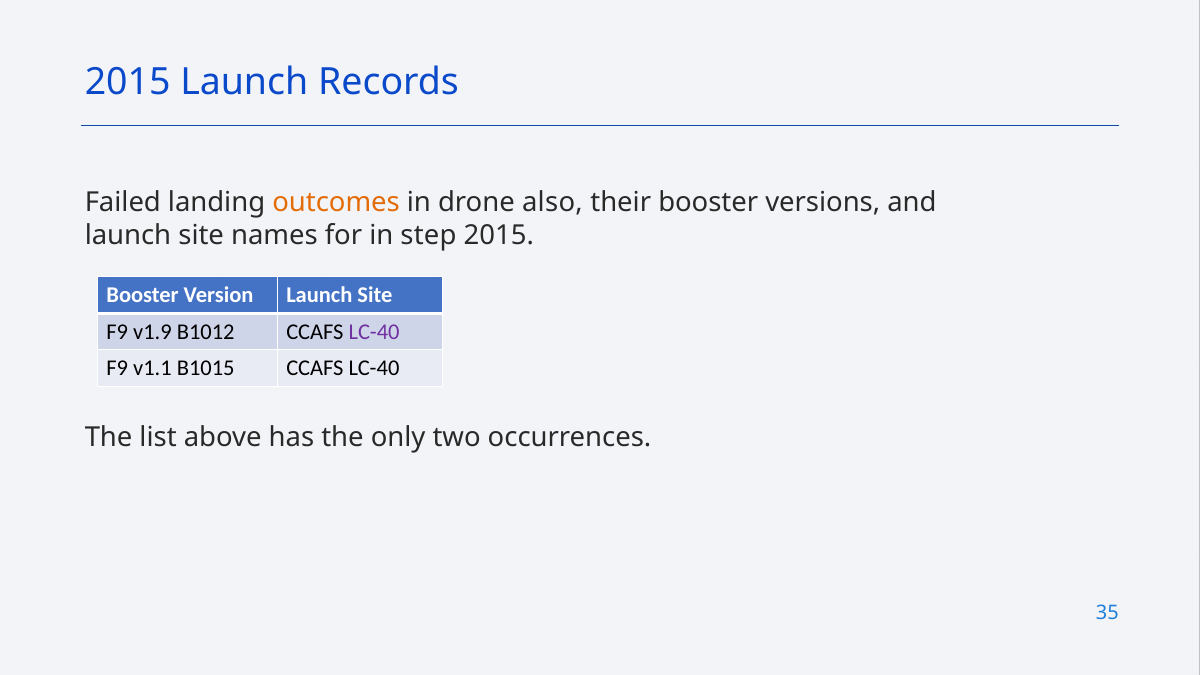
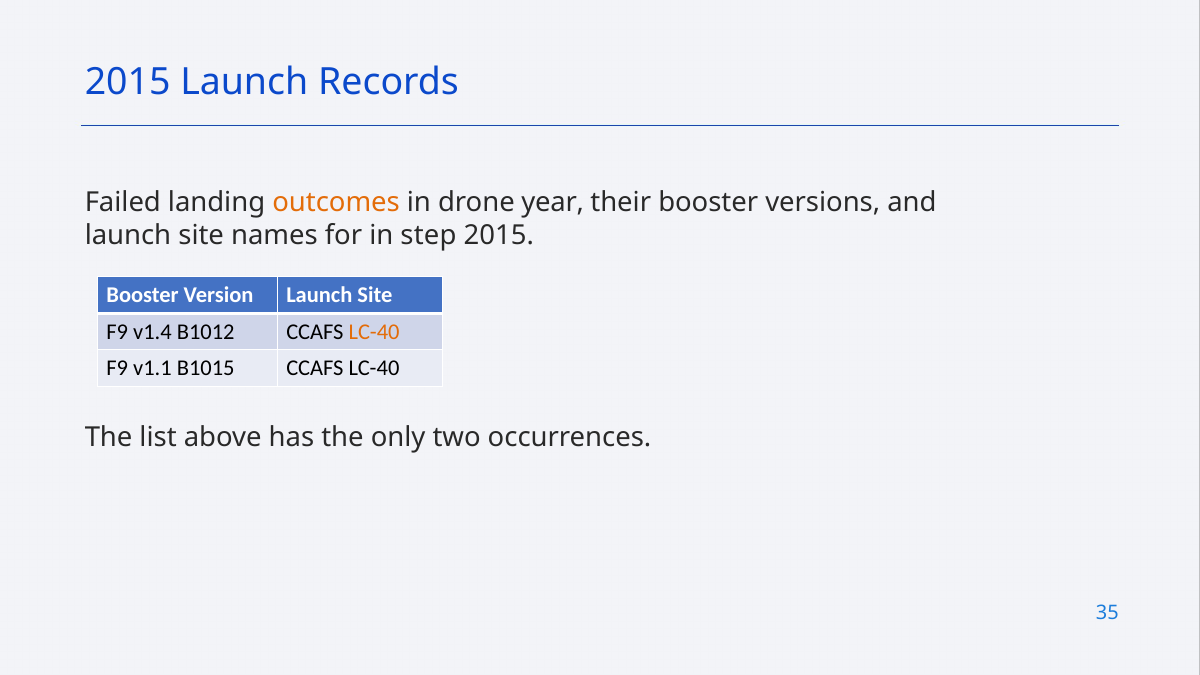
also: also -> year (553, 203)
v1.9: v1.9 -> v1.4 (152, 332)
LC-40 colour: purple -> orange (374, 332)
